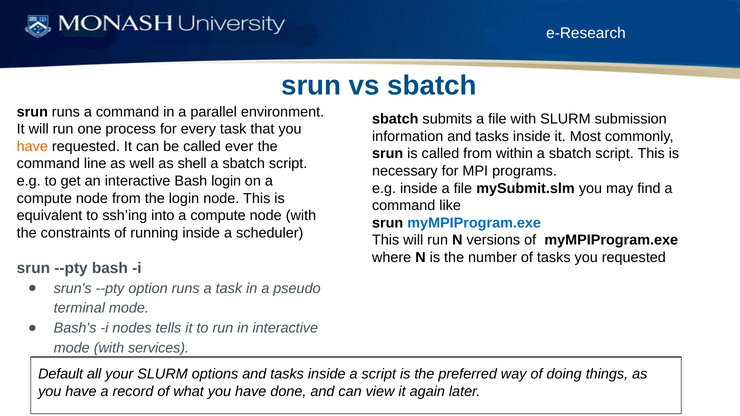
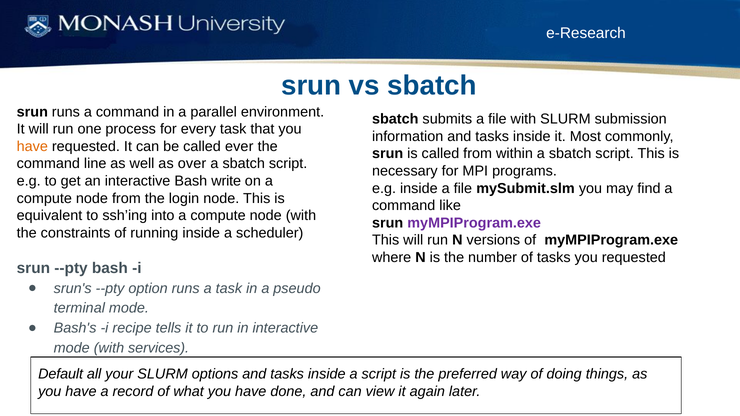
shell: shell -> over (192, 164)
Bash login: login -> write (226, 181)
myMPIProgram.exe colour: blue -> purple (474, 223)
nodes: nodes -> recipe (132, 328)
